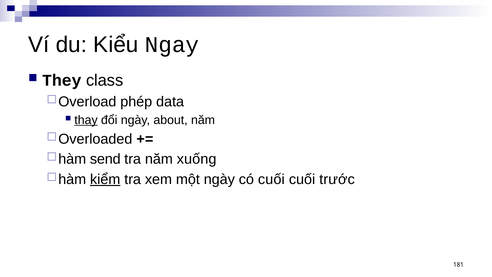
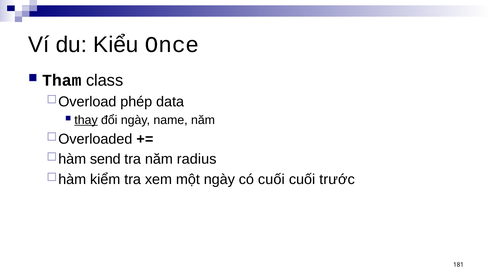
Ngay: Ngay -> Once (172, 45)
They: They -> Tham (62, 80)
about: about -> name (171, 120)
xuống: xuống -> radius (197, 159)
kiểm underline: present -> none (105, 179)
